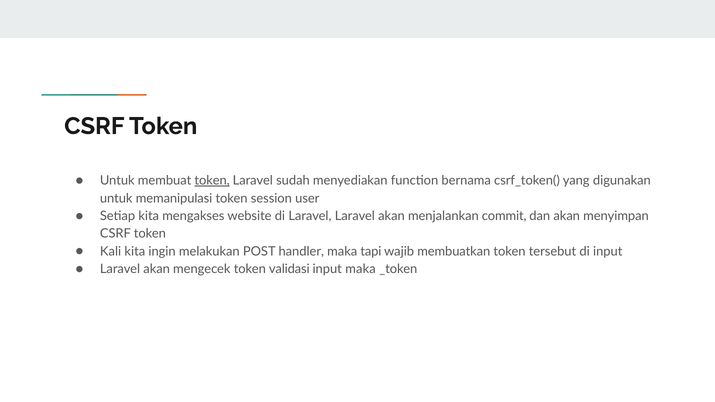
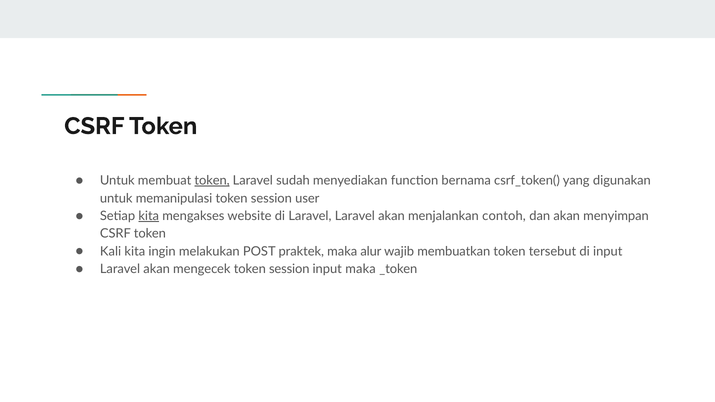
kita underline: none -> present (149, 216)
commit: commit -> contoh (504, 216)
handler: handler -> praktek (301, 252)
tapi: tapi -> alur (371, 252)
mengecek token validasi: validasi -> session (289, 269)
